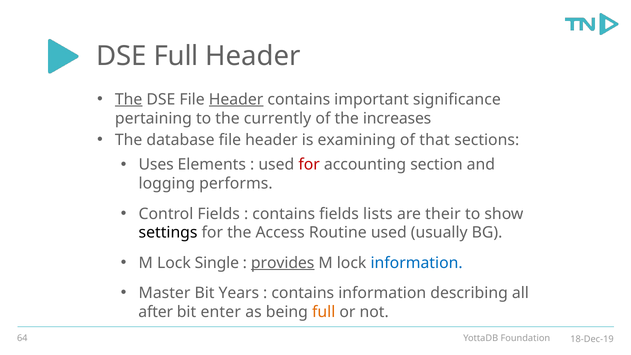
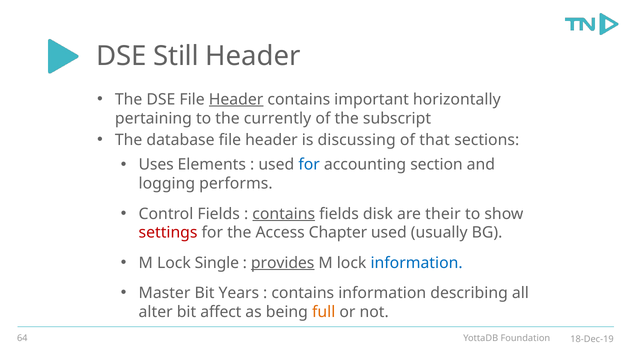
DSE Full: Full -> Still (176, 56)
The underline: present -> none (129, 99)
significance: significance -> horizontally (457, 99)
increases: increases -> subscript (397, 118)
examining: examining -> discussing (357, 140)
for colour: red -> blue (309, 165)
contains underline: none -> present (284, 214)
lists: lists -> disk (378, 214)
settings colour: black -> red (168, 233)
Routine: Routine -> Chapter (338, 233)
after: after -> alter (156, 312)
enter: enter -> affect (221, 312)
